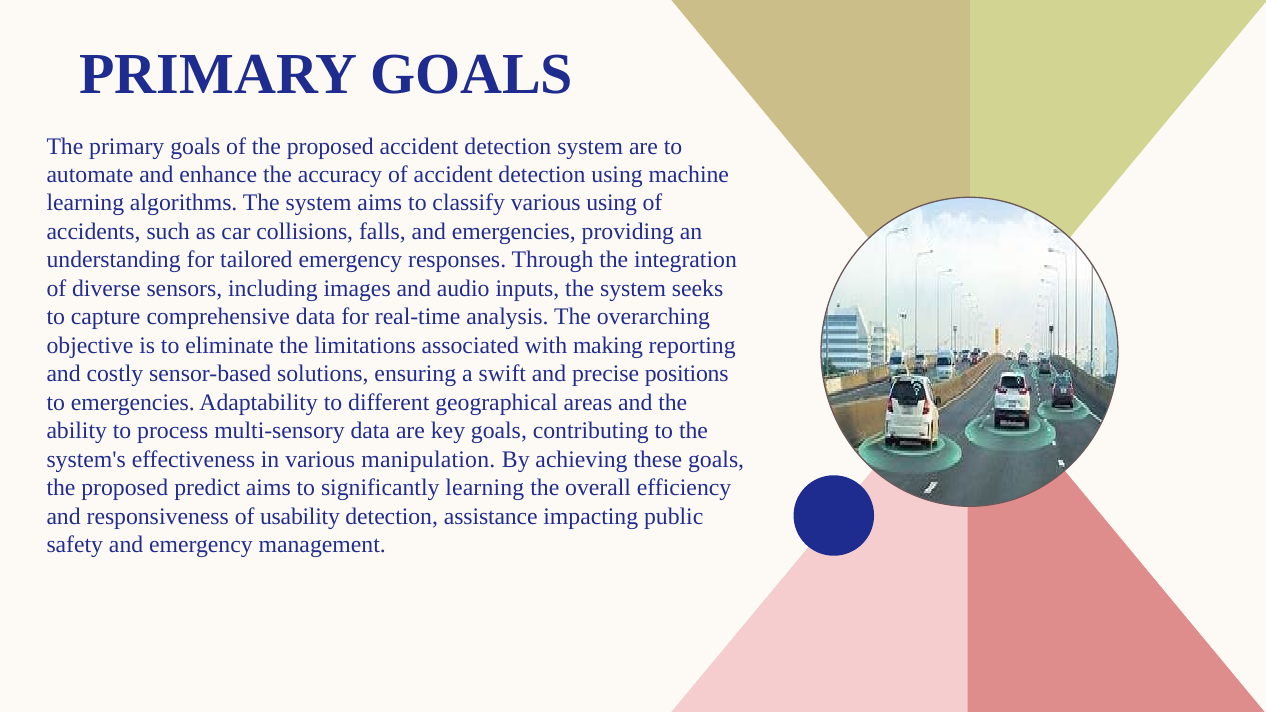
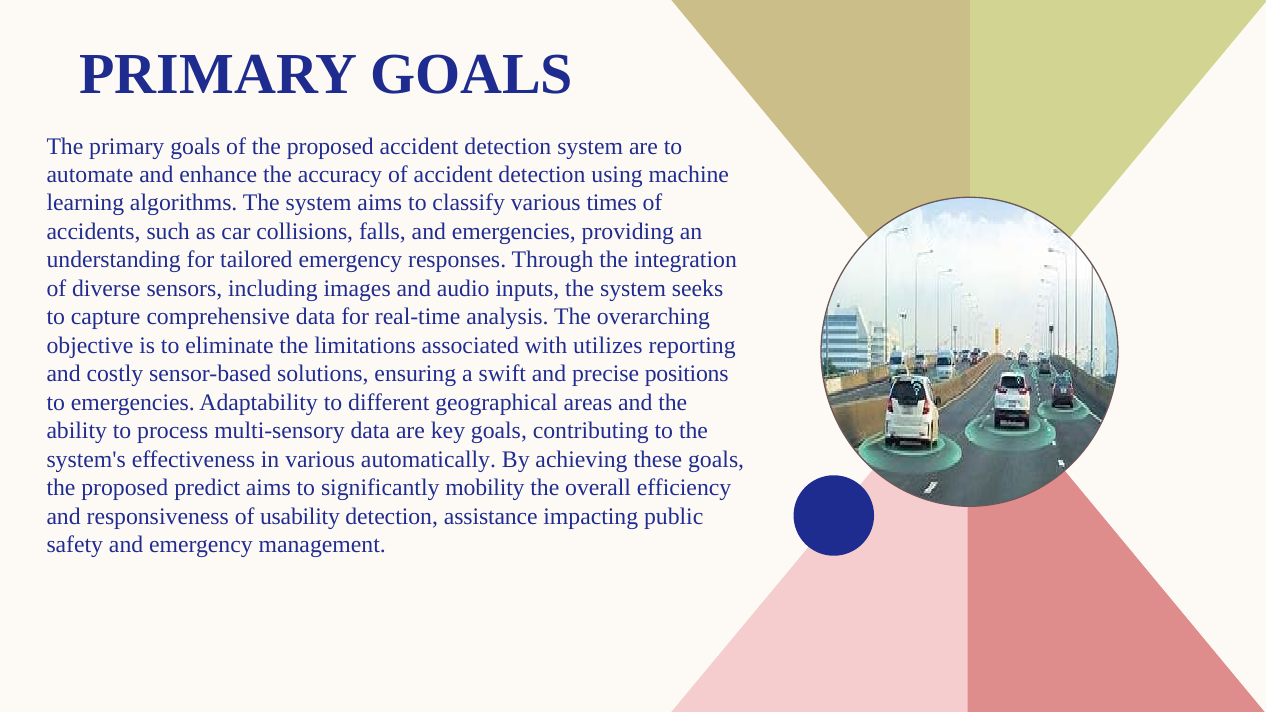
various using: using -> times (612, 203)
making: making -> utilizes (608, 346)
manipulation: manipulation -> automatically (429, 460)
significantly learning: learning -> mobility (485, 488)
